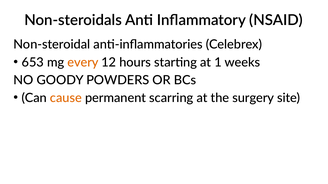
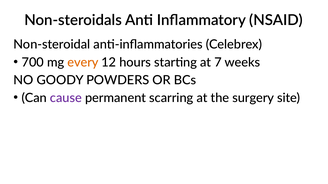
653: 653 -> 700 (33, 63)
1: 1 -> 7 (218, 63)
cause colour: orange -> purple (66, 98)
